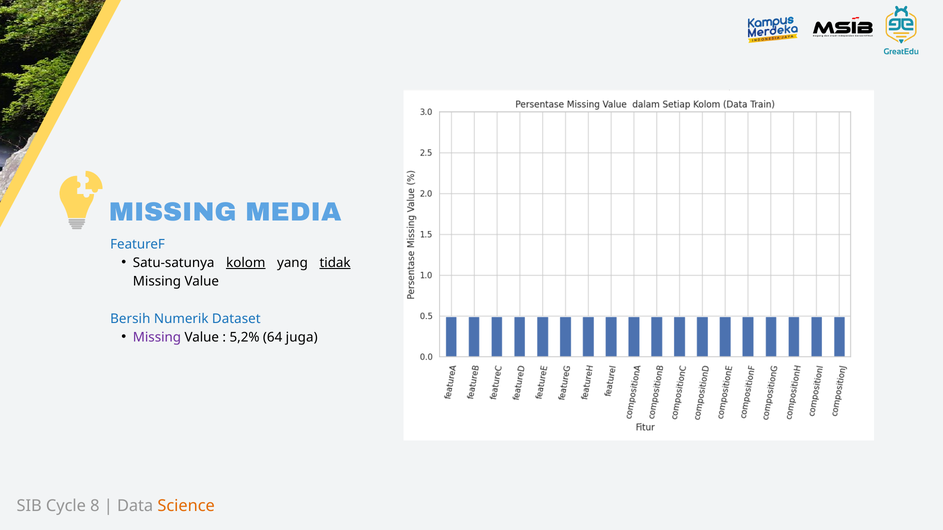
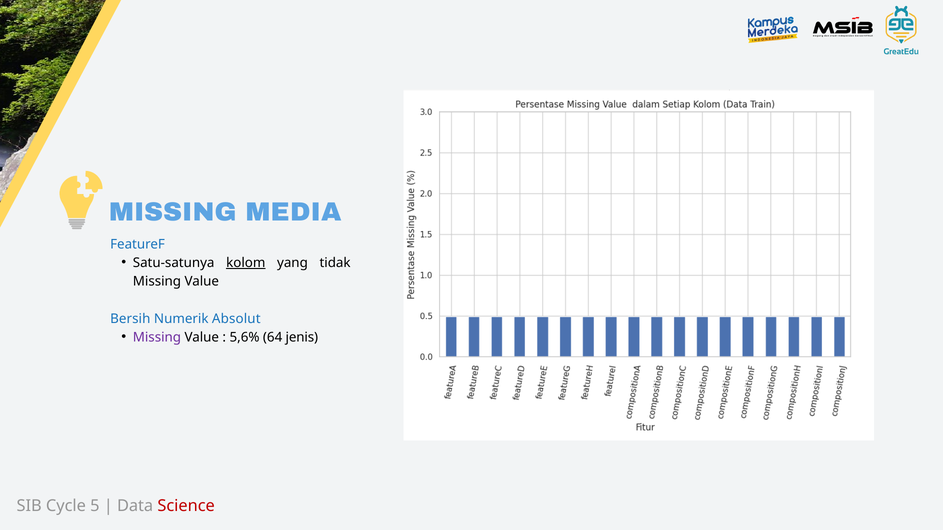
tidak underline: present -> none (335, 263)
Dataset: Dataset -> Absolut (236, 319)
5,2%: 5,2% -> 5,6% (245, 338)
juga: juga -> jenis (302, 338)
8: 8 -> 5 (95, 506)
Science colour: orange -> red (186, 506)
